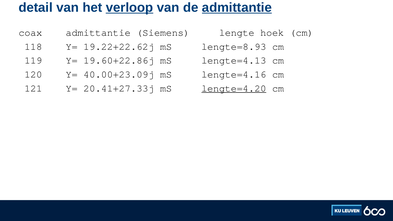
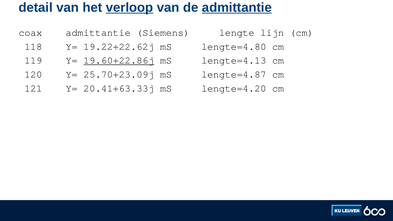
hoek: hoek -> lijn (272, 33)
lengte=8.93: lengte=8.93 -> lengte=4.80 (234, 47)
19.60+22.86j underline: none -> present (119, 60)
40.00+23.09j: 40.00+23.09j -> 25.70+23.09j (119, 74)
lengte=4.16: lengte=4.16 -> lengte=4.87 (234, 74)
20.41+27.33j: 20.41+27.33j -> 20.41+63.33j (119, 88)
lengte=4.20 underline: present -> none (234, 88)
